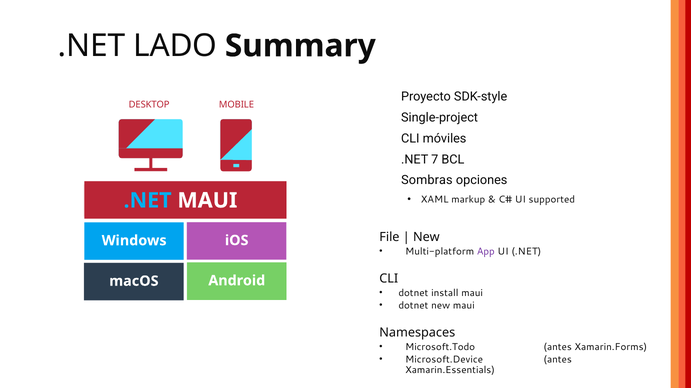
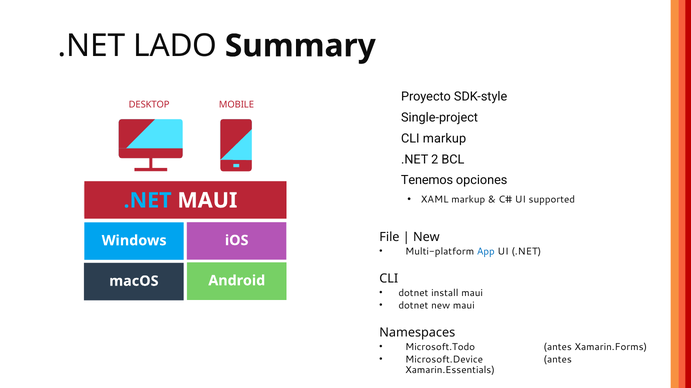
CLI móviles: móviles -> markup (444, 139)
7: 7 -> 2 (435, 160)
Sombras: Sombras -> Tenemos (427, 181)
App colour: purple -> blue (486, 252)
